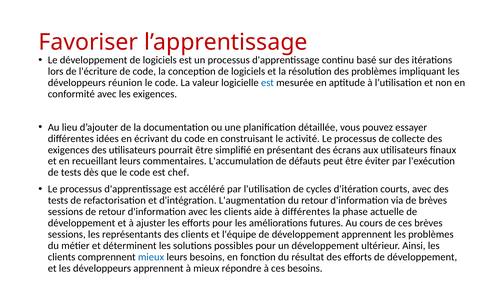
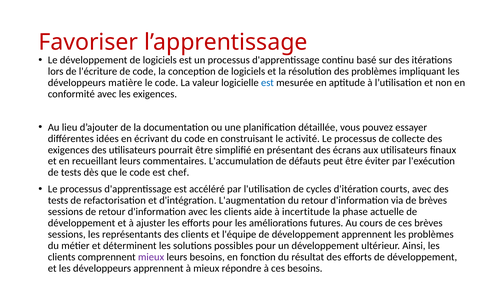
réunion: réunion -> matière (125, 83)
à différentes: différentes -> incertitude (306, 212)
mieux colour: blue -> purple (151, 257)
